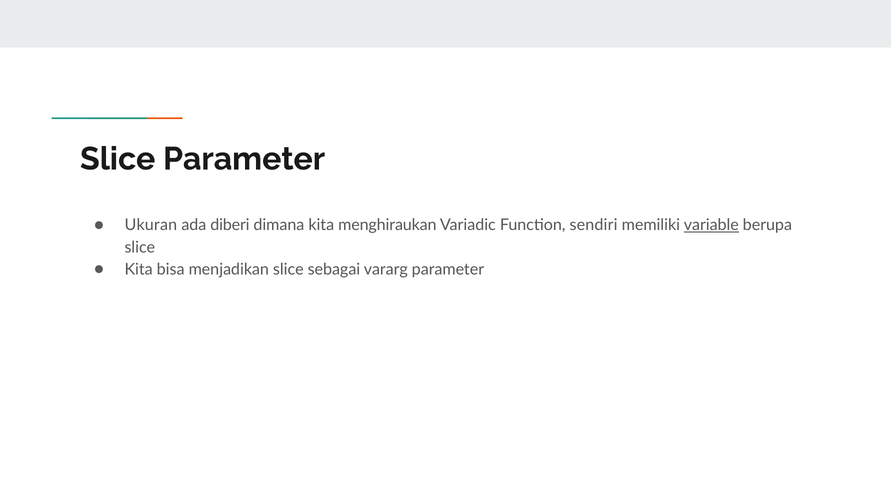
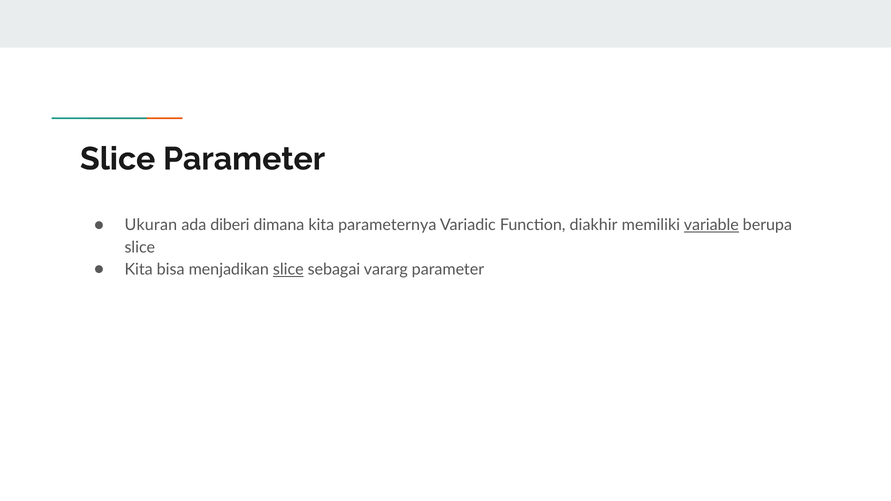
menghiraukan: menghiraukan -> parameternya (387, 225)
sendiri: sendiri -> diakhir (594, 225)
slice underline: none -> present (288, 270)
